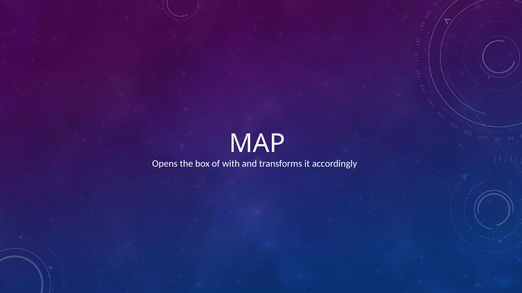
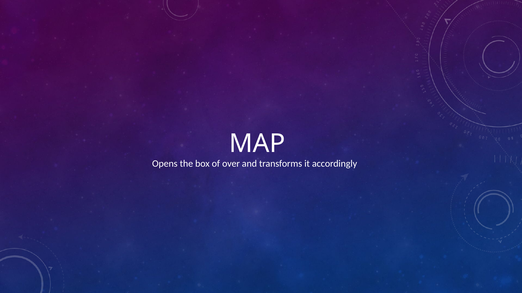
with: with -> over (231, 164)
